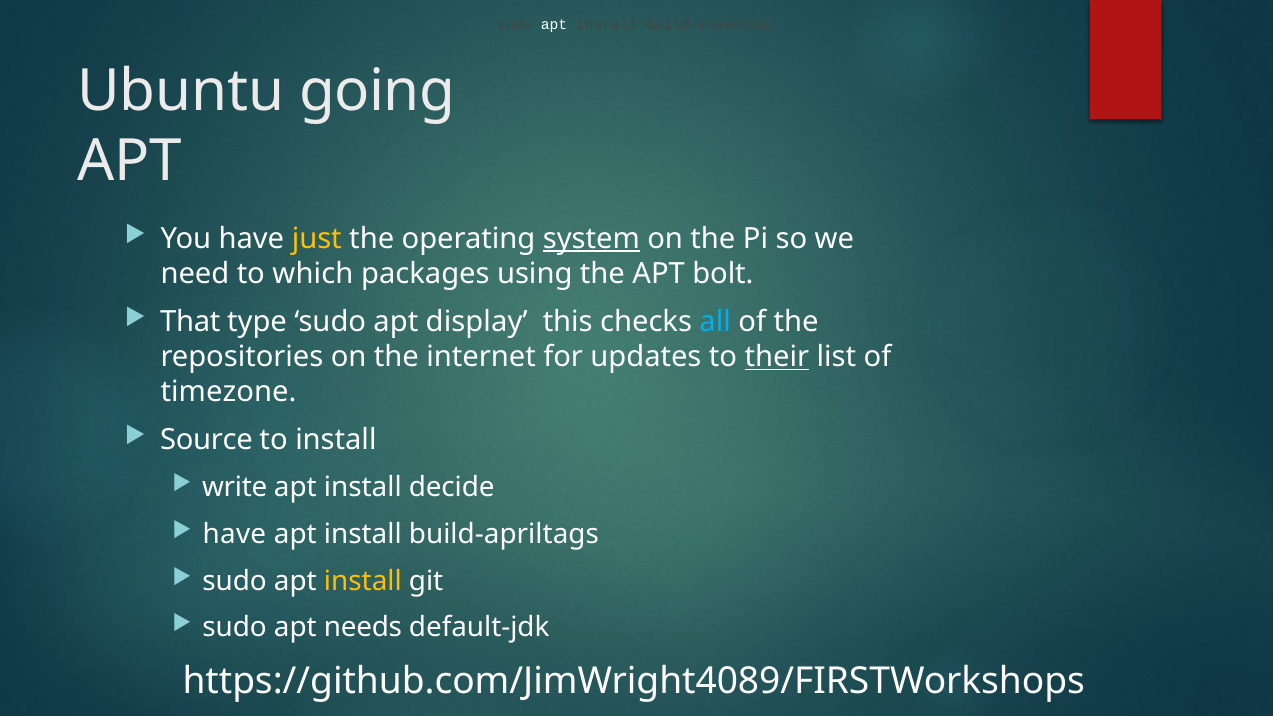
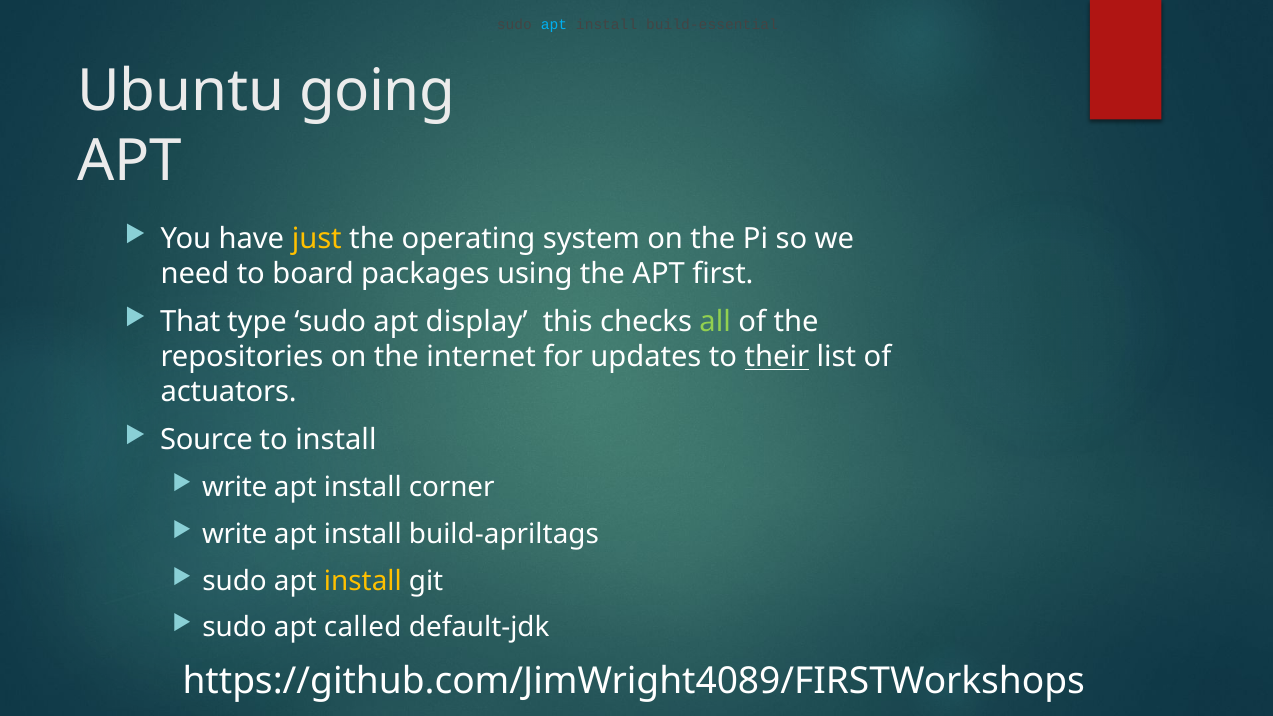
apt colour: white -> light blue (554, 25)
system underline: present -> none (591, 239)
which: which -> board (313, 274)
bolt: bolt -> first (723, 274)
all colour: light blue -> light green (715, 322)
timezone: timezone -> actuators (229, 392)
decide: decide -> corner (452, 488)
have: have -> write (235, 534)
needs: needs -> called (363, 628)
